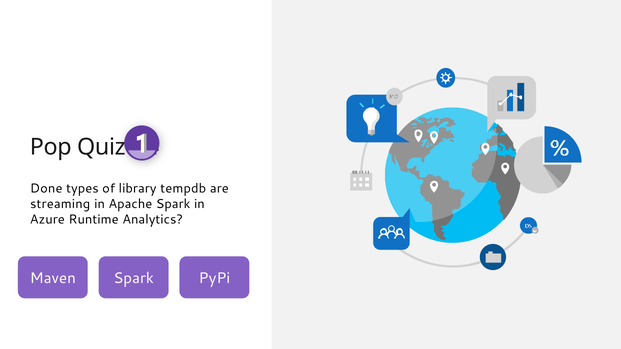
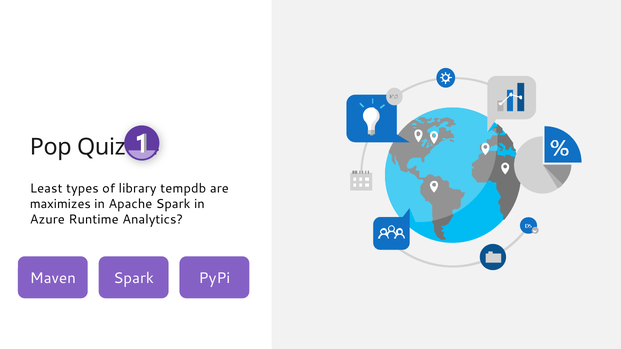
Done: Done -> Least (46, 189)
streaming: streaming -> maximizes (60, 204)
